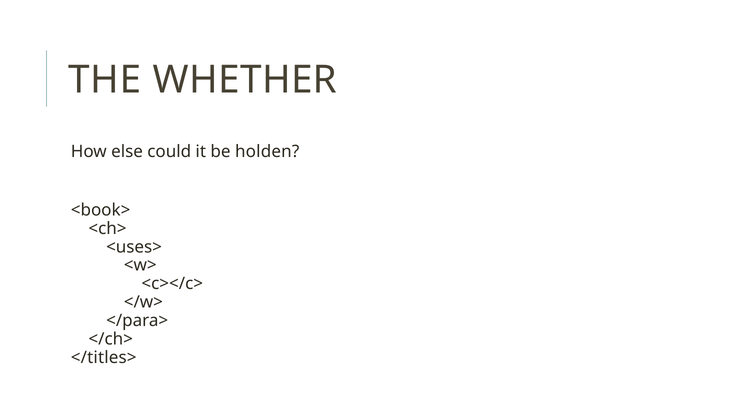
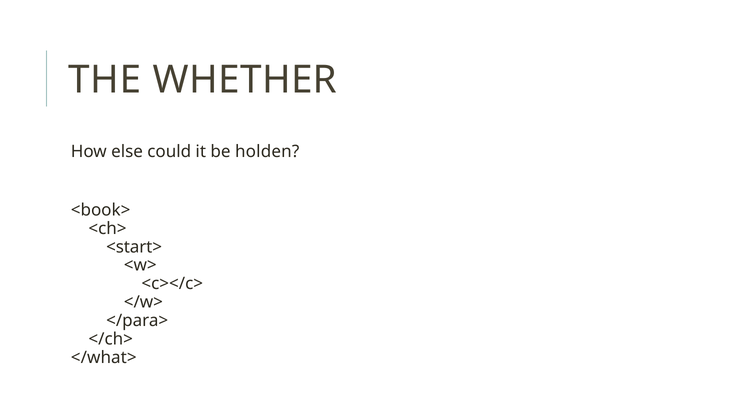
<uses>: <uses> -> <start> (134, 247)
</titles>: </titles> -> </what> (104, 357)
